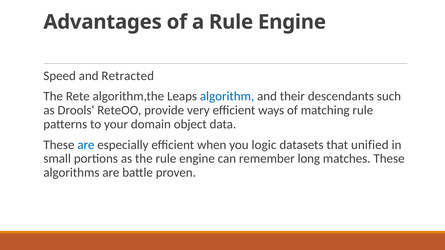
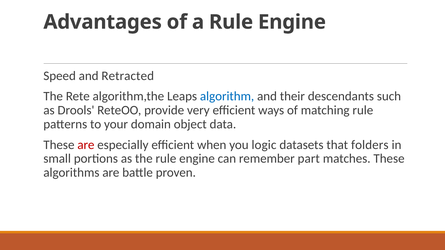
are colour: blue -> red (86, 145)
unified: unified -> folders (370, 145)
long: long -> part (309, 159)
